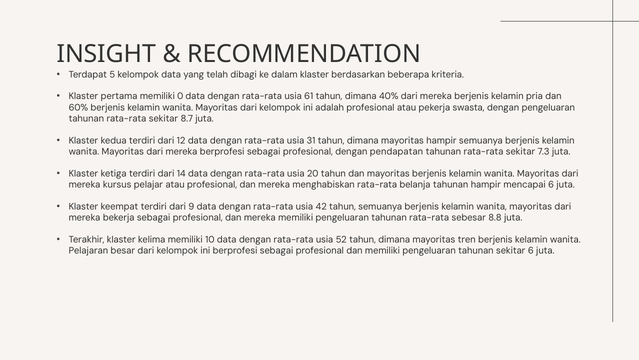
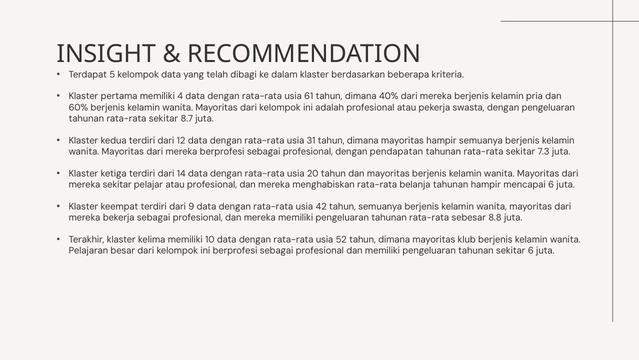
0: 0 -> 4 (180, 96)
mereka kursus: kursus -> sekitar (117, 185)
tren: tren -> klub (467, 239)
